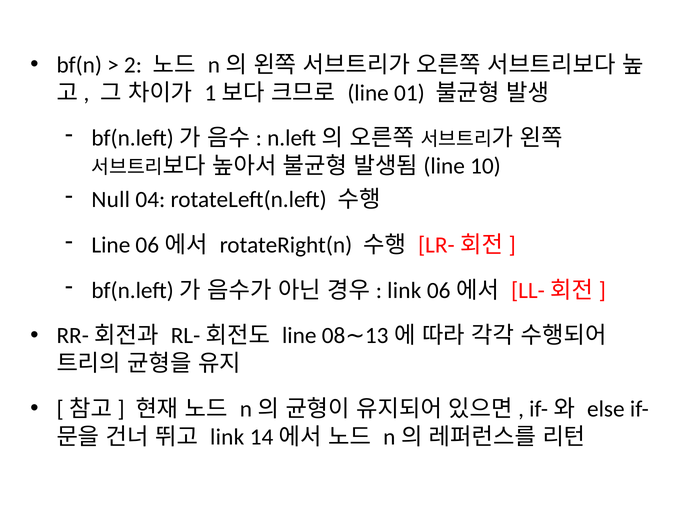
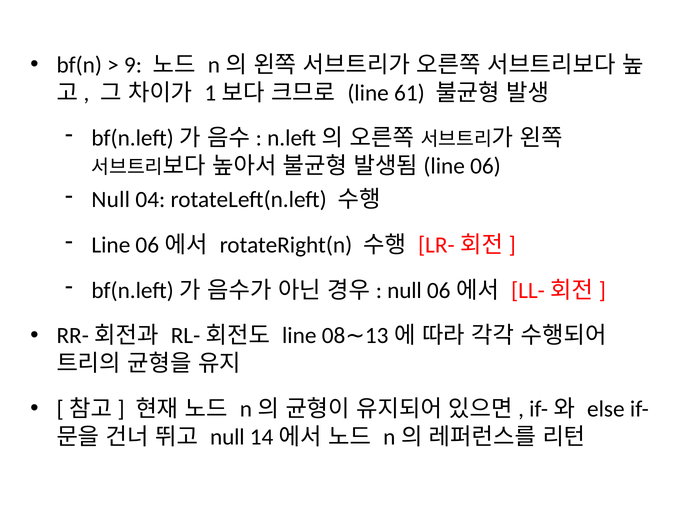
2: 2 -> 9 (133, 65)
01: 01 -> 61 (409, 93)
10: 10 -> 06 (485, 166)
link: link -> null (404, 291)
link: link -> null (227, 437)
